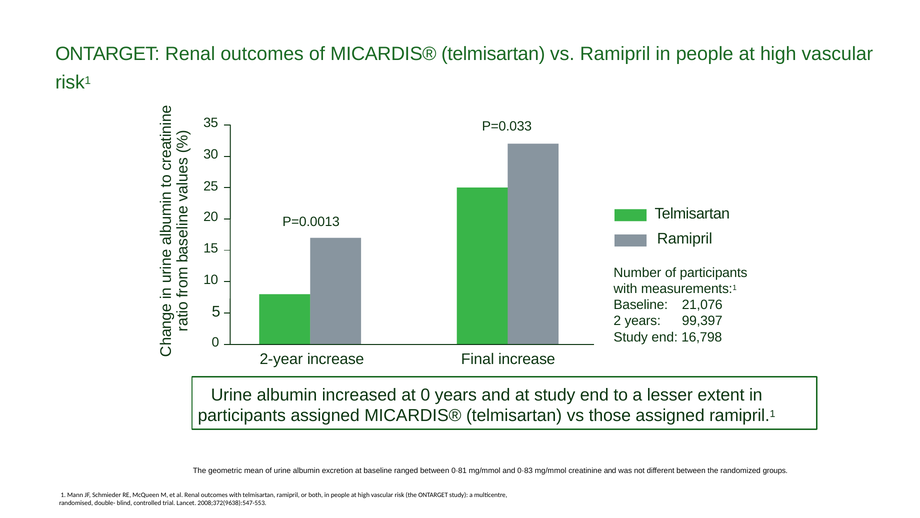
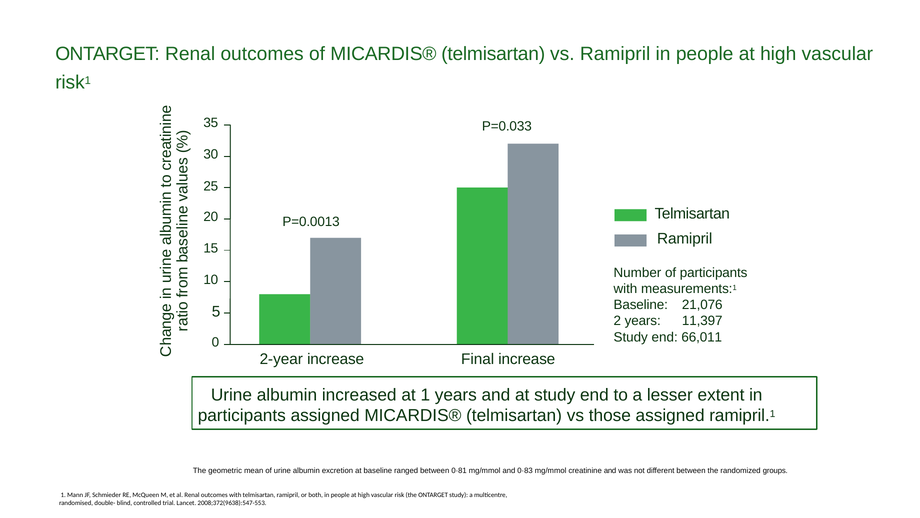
99,397: 99,397 -> 11,397 (702, 321)
16,798: 16,798 -> 66,011 (702, 337)
at 0: 0 -> 1 (425, 395)
